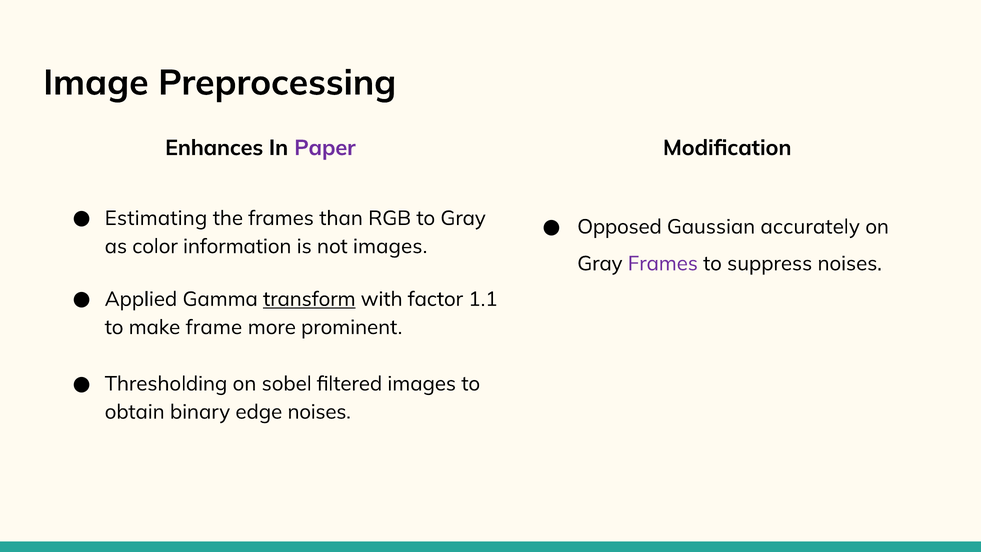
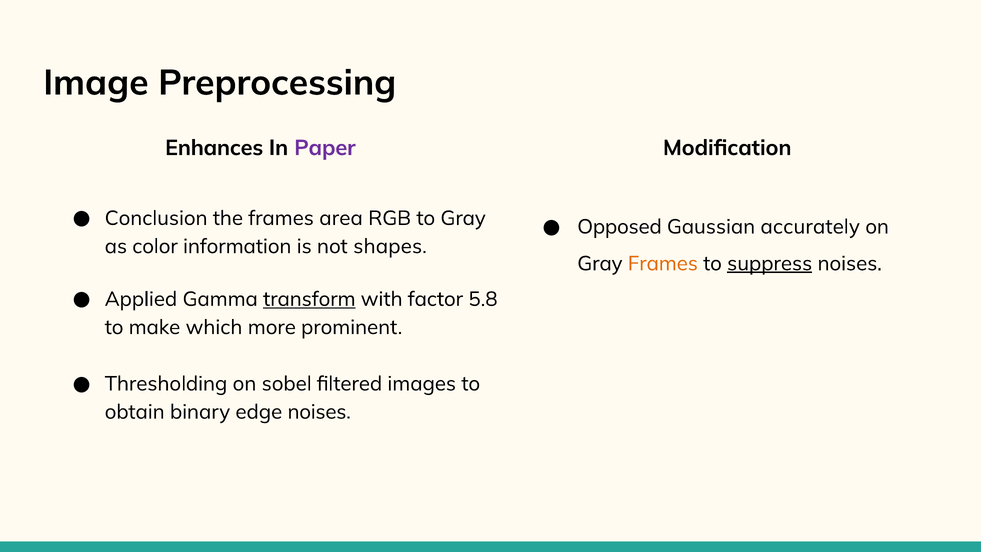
Estimating: Estimating -> Conclusion (156, 218)
than: than -> area (341, 218)
not images: images -> shapes (390, 246)
Frames colour: purple -> orange (663, 263)
suppress underline: none -> present (770, 263)
1.1: 1.1 -> 5.8 (483, 299)
frame: frame -> which (214, 327)
